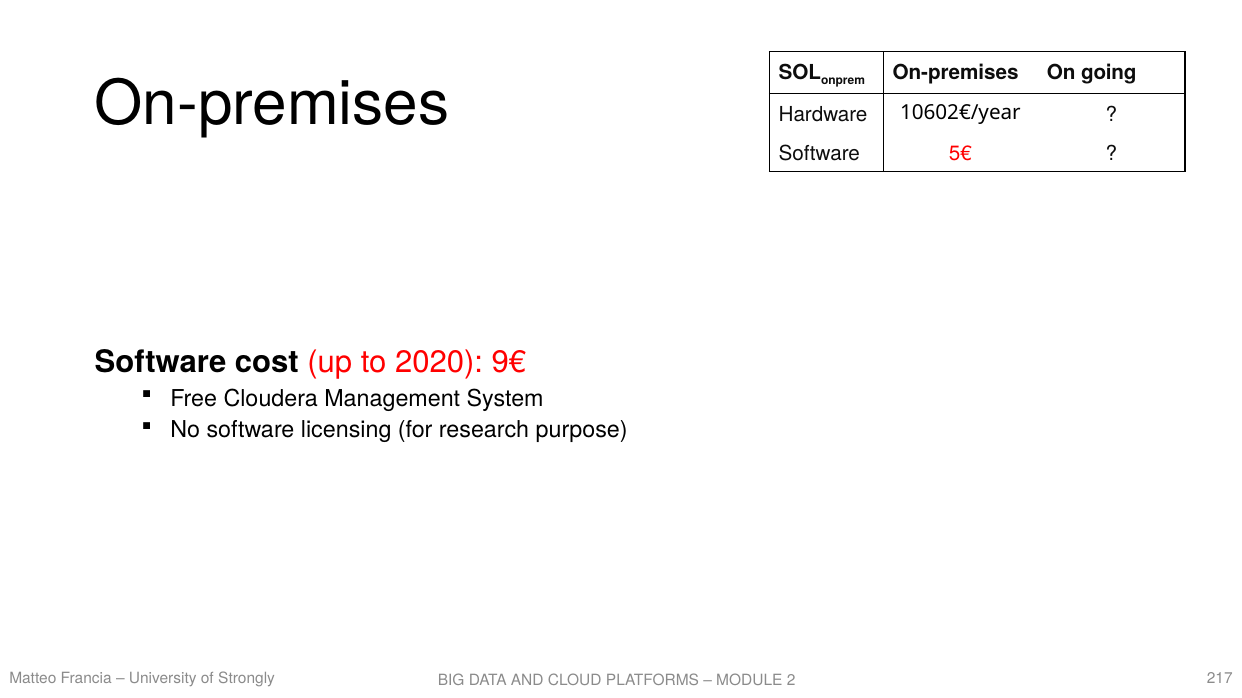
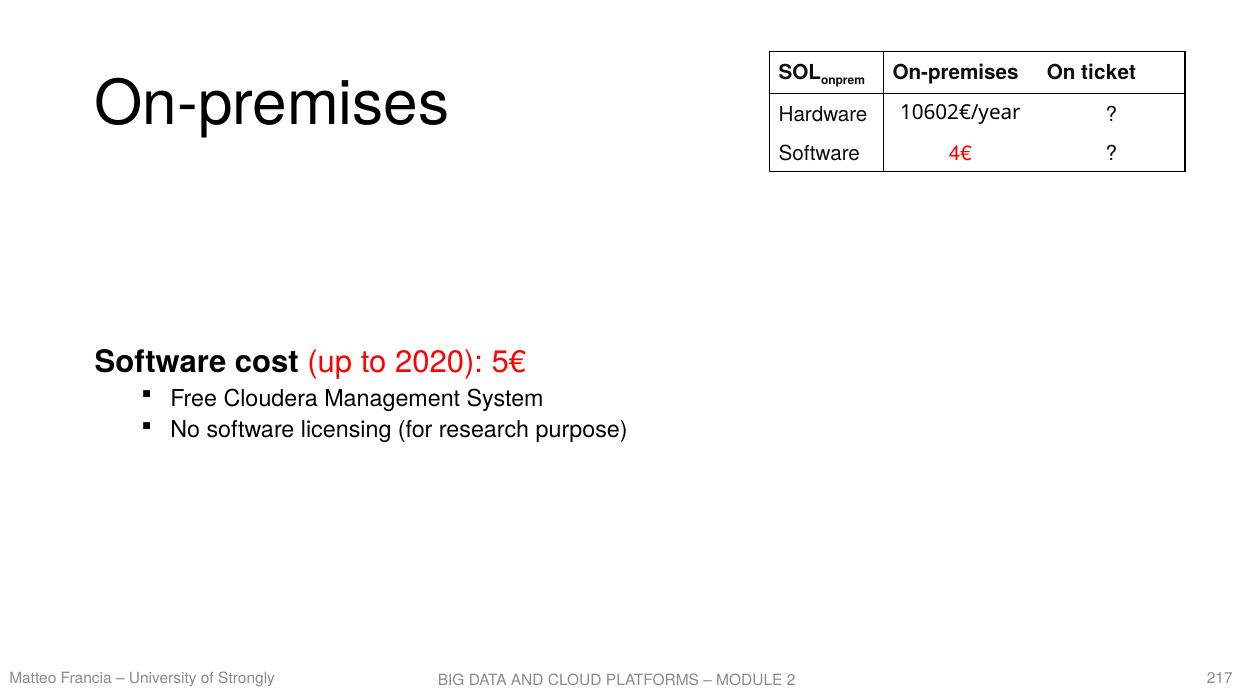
going: going -> ticket (1109, 73)
5€: 5€ -> 4€ (960, 154)
9€: 9€ -> 5€ (509, 363)
